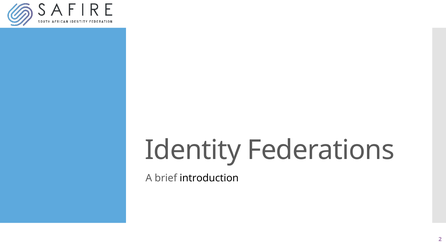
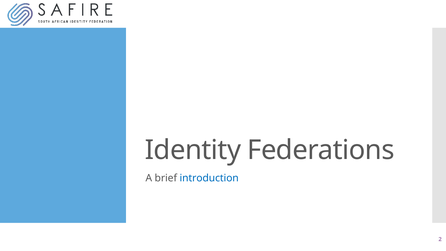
introduction colour: black -> blue (209, 178)
